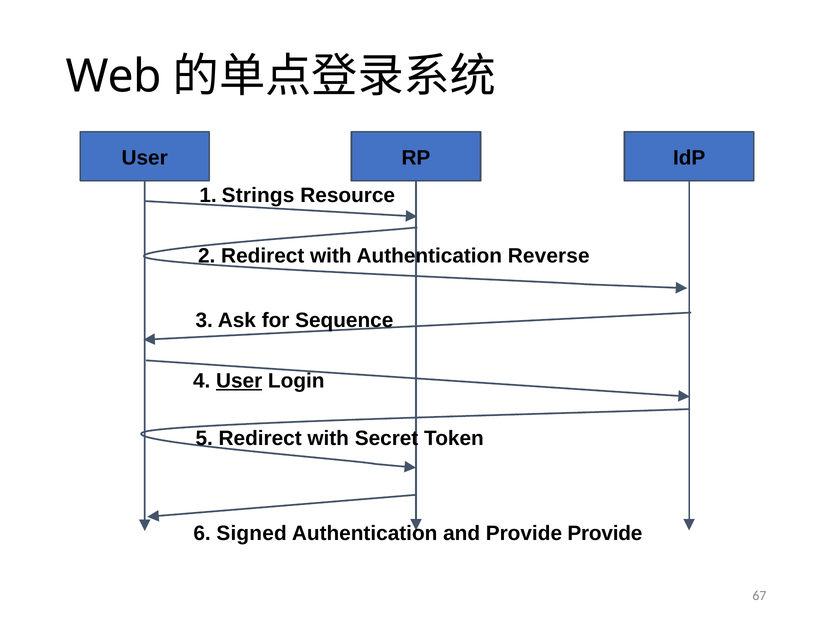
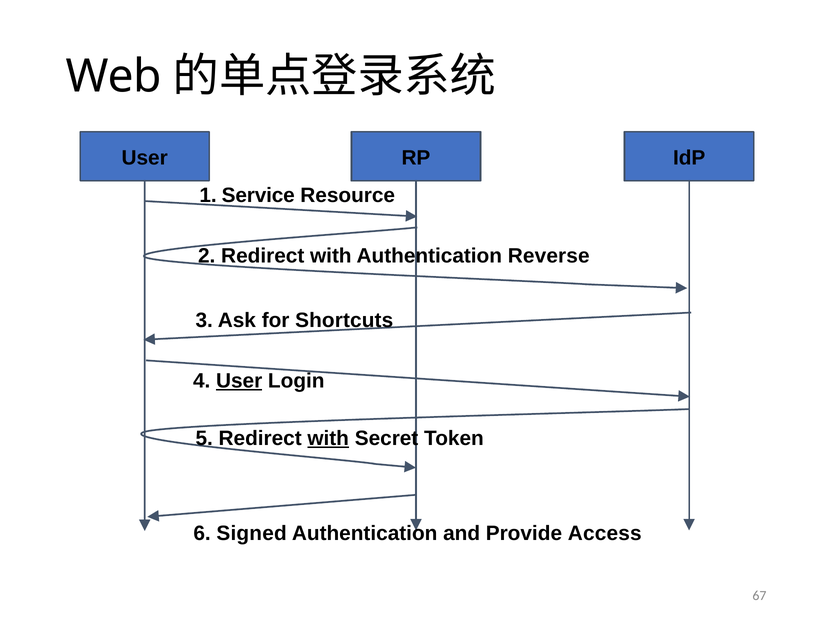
Strings: Strings -> Service (258, 196)
Sequence: Sequence -> Shortcuts (344, 320)
with underline: none -> present (328, 438)
Provide Provide: Provide -> Access (605, 533)
